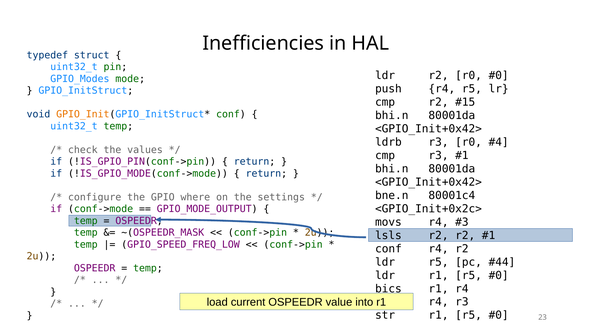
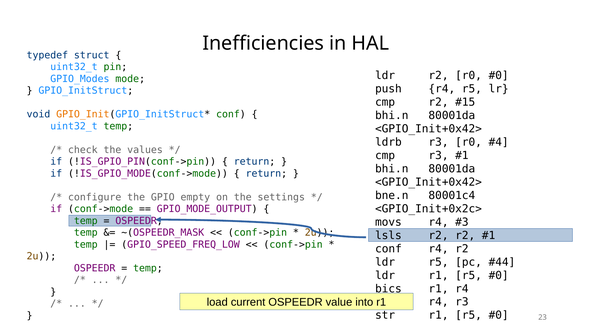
where: where -> empty (195, 197)
